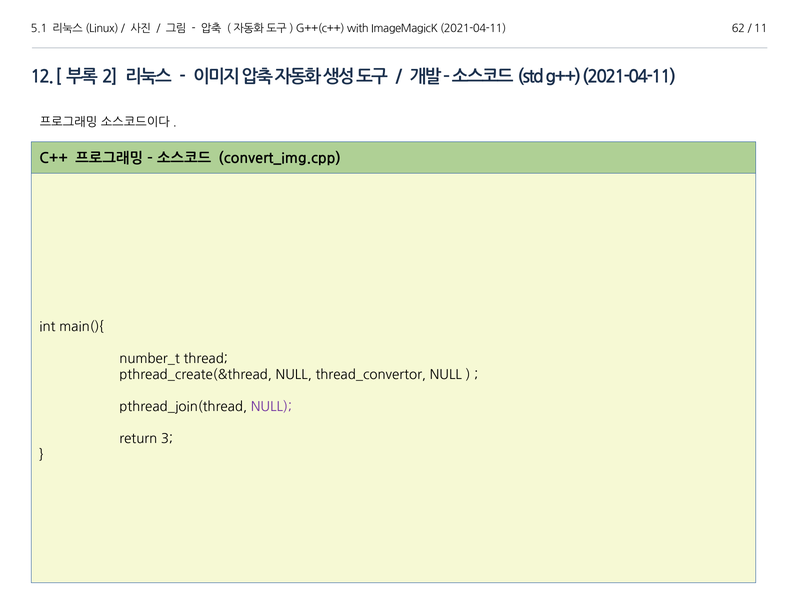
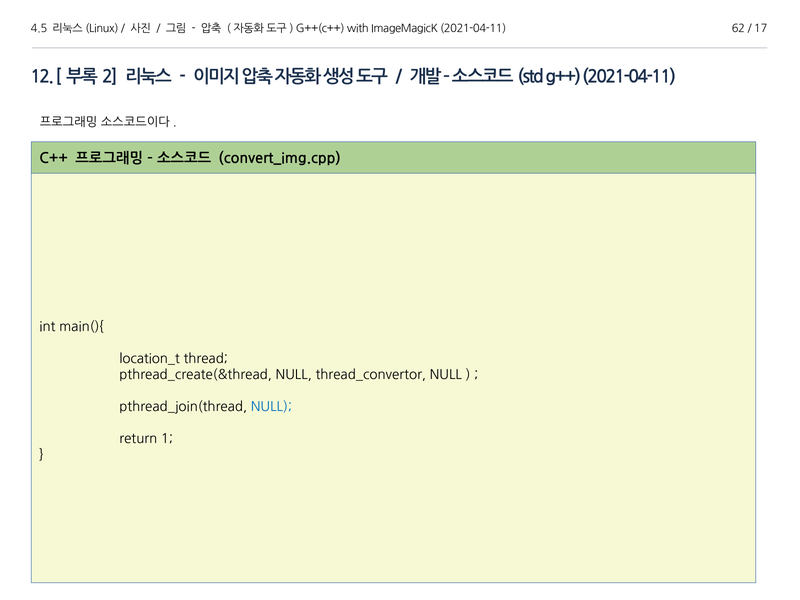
5.1: 5.1 -> 4.5 (39, 28)
11: 11 -> 17 (761, 28)
number_t: number_t -> location_t (150, 359)
NULL colour: purple -> blue (271, 407)
3: 3 -> 1 (167, 439)
